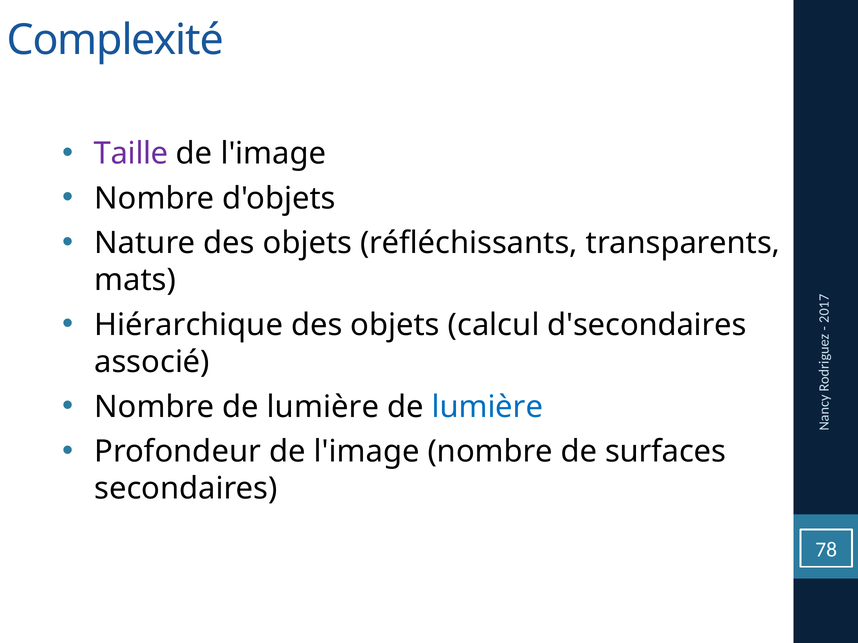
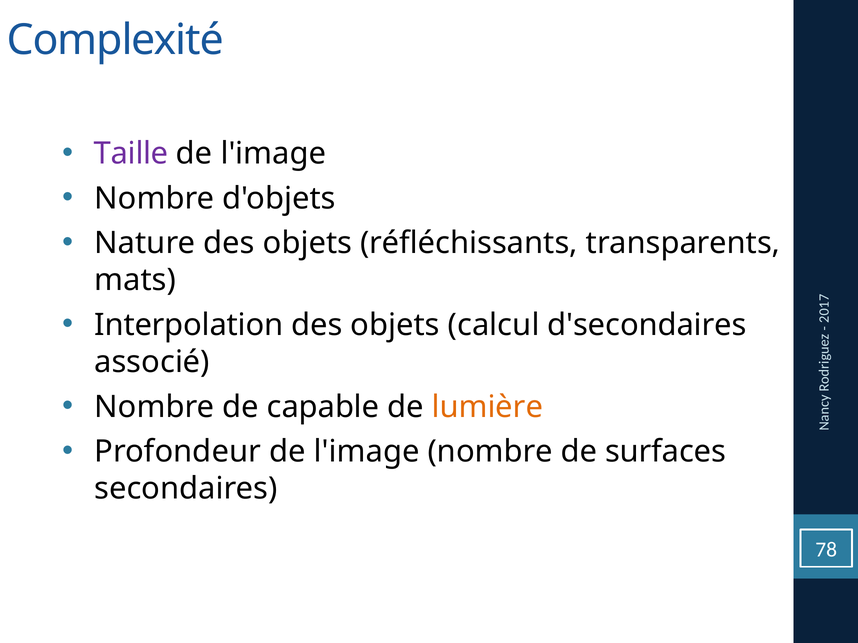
Hiérarchique: Hiérarchique -> Interpolation (189, 325)
Nombre de lumière: lumière -> capable (323, 407)
lumière colour: blue -> orange (487, 407)
